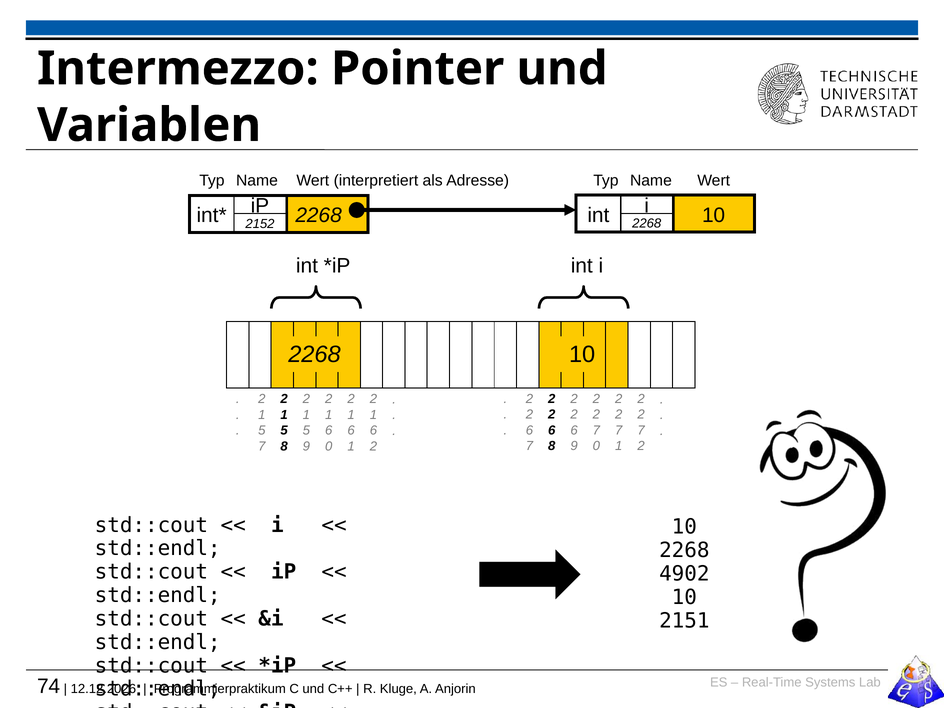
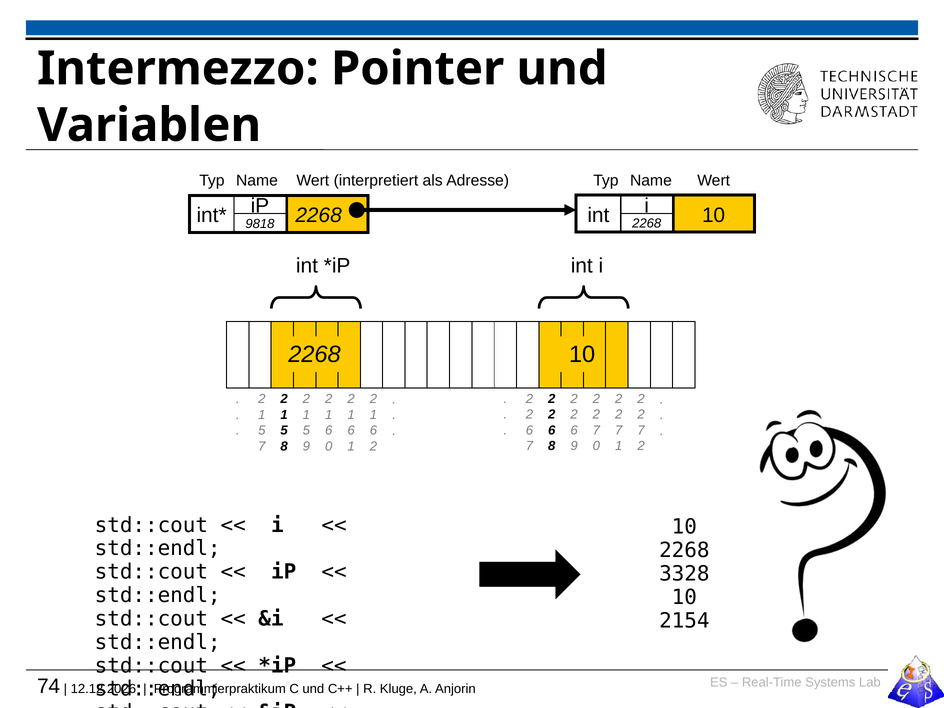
2152: 2152 -> 9818 (260, 224)
4902: 4902 -> 3328 (684, 574)
2151: 2151 -> 2154 (684, 621)
